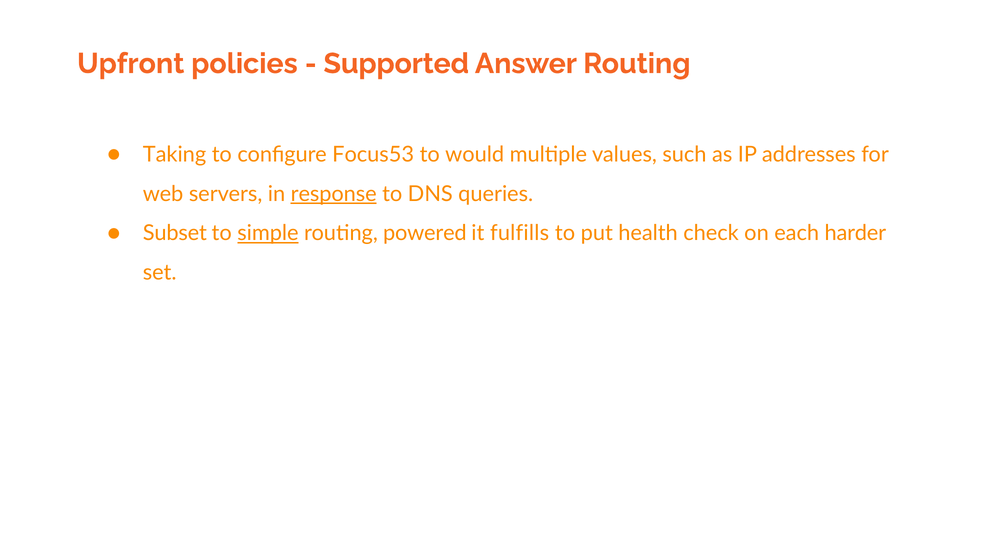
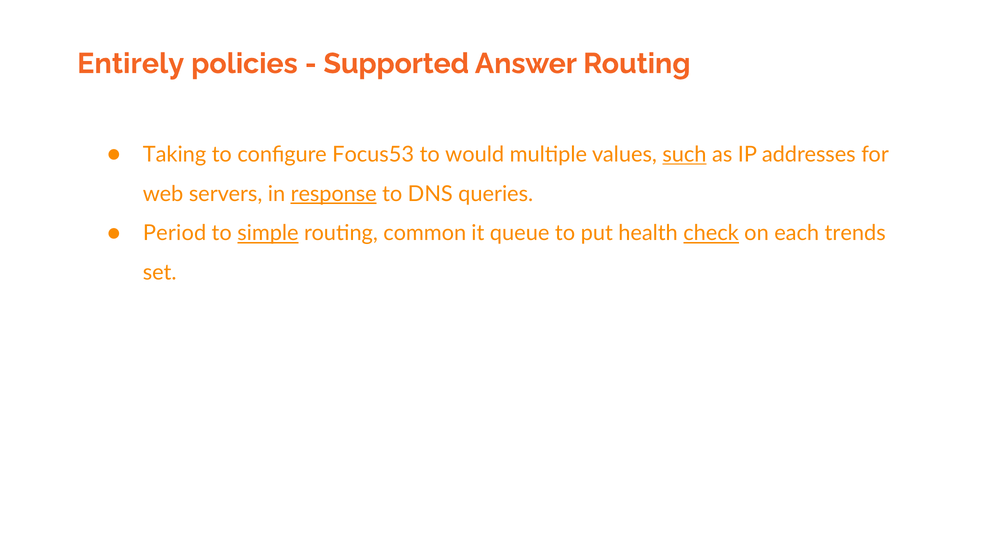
Upfront: Upfront -> Entirely (131, 64)
such underline: none -> present (684, 154)
Subset: Subset -> Period (175, 233)
powered: powered -> common (425, 233)
fulfills: fulfills -> queue (520, 233)
check underline: none -> present (711, 233)
harder: harder -> trends (855, 233)
